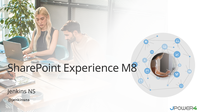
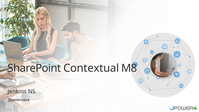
Experience: Experience -> Contextual (91, 68)
